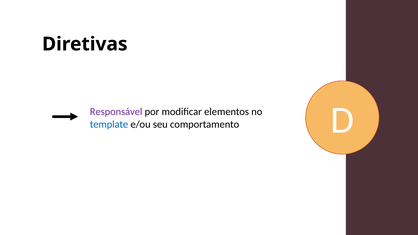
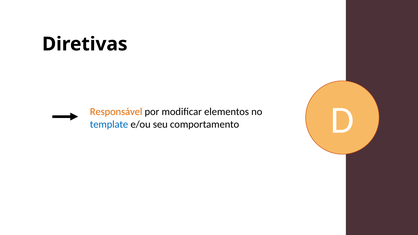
Responsável colour: purple -> orange (116, 112)
